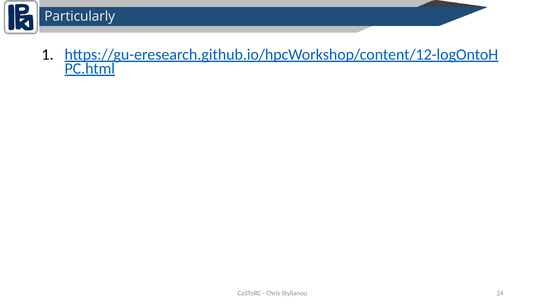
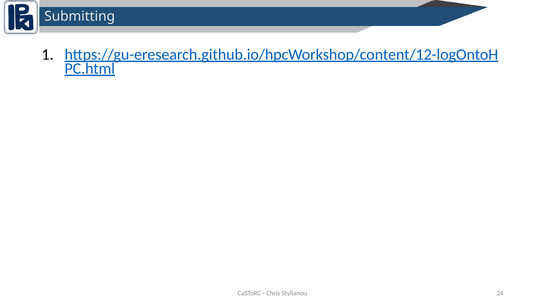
Particularly: Particularly -> Submitting (80, 16)
